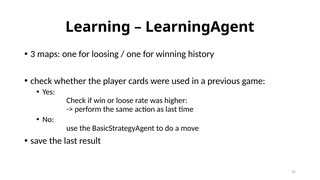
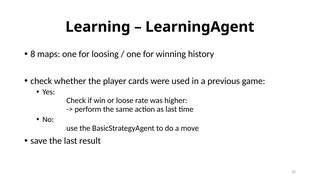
3: 3 -> 8 (33, 54)
